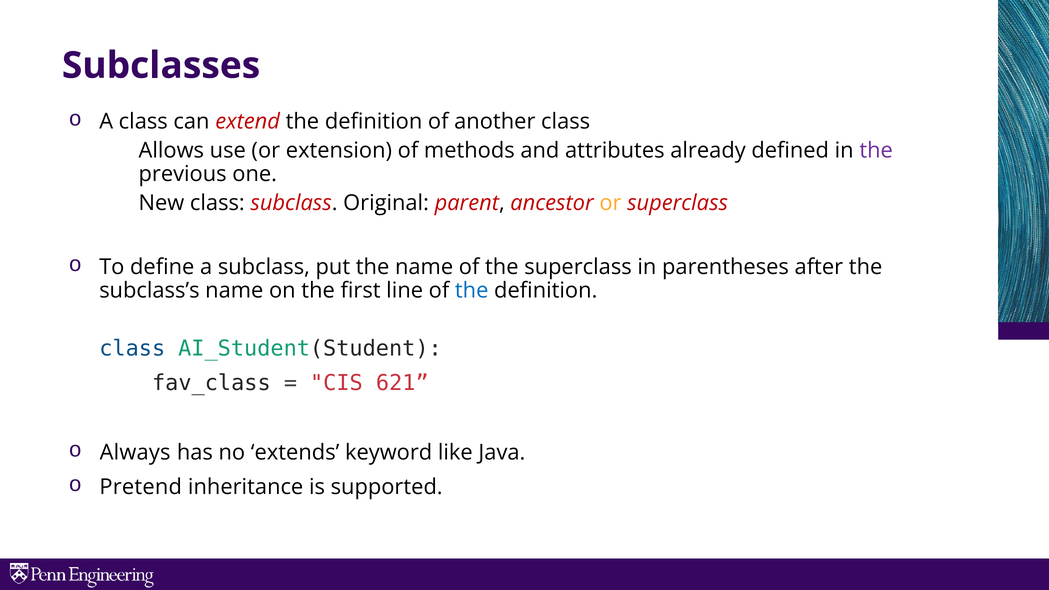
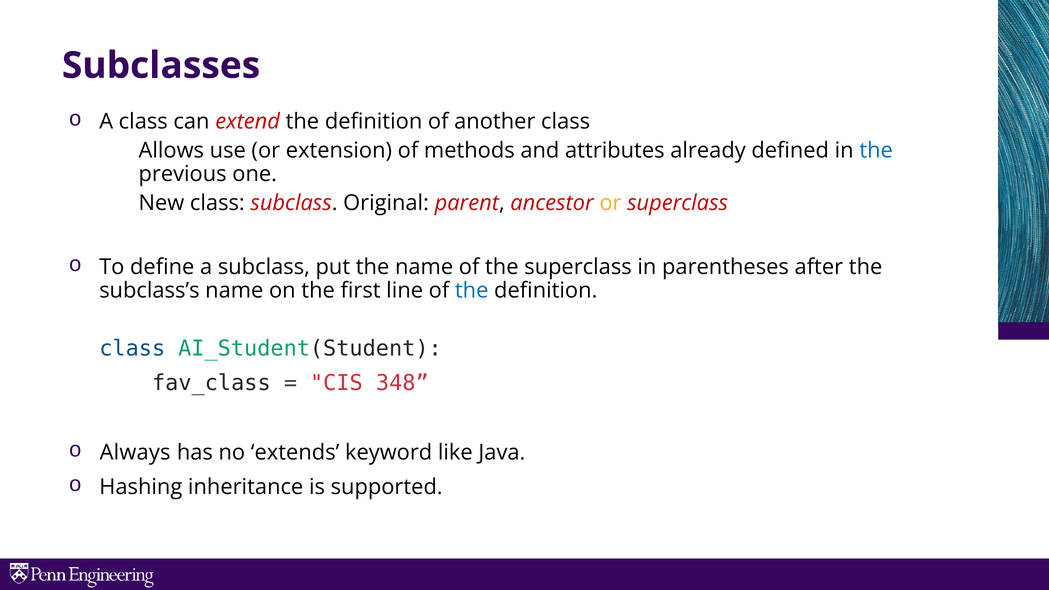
the colour: purple -> blue (876, 150)
621: 621 -> 348 (402, 383)
Pretend: Pretend -> Hashing (141, 487)
